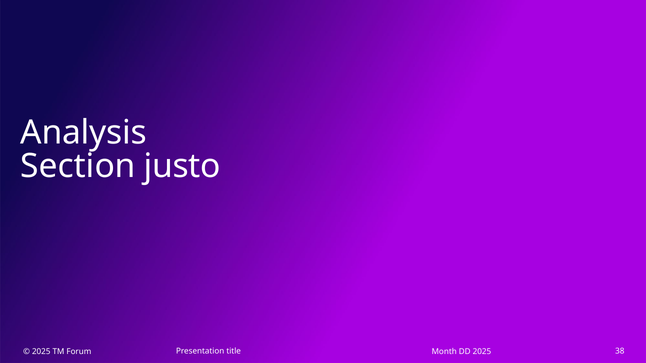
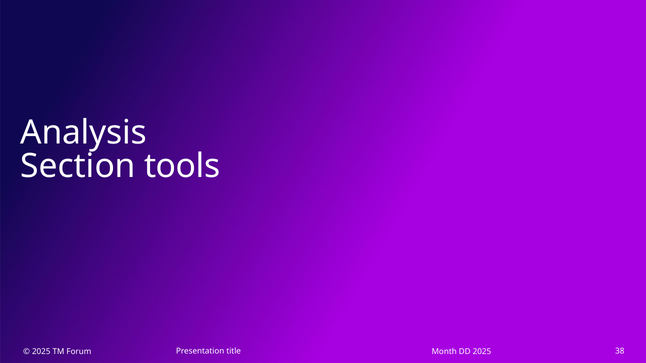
justo: justo -> tools (182, 167)
